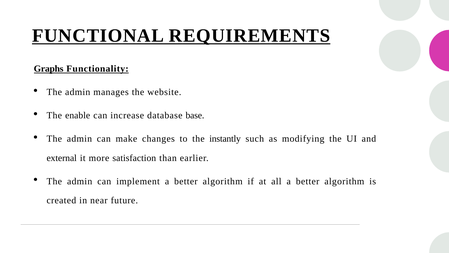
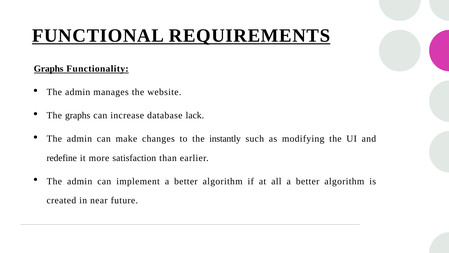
The enable: enable -> graphs (78, 115)
base: base -> lack (195, 115)
external: external -> redefine (62, 158)
